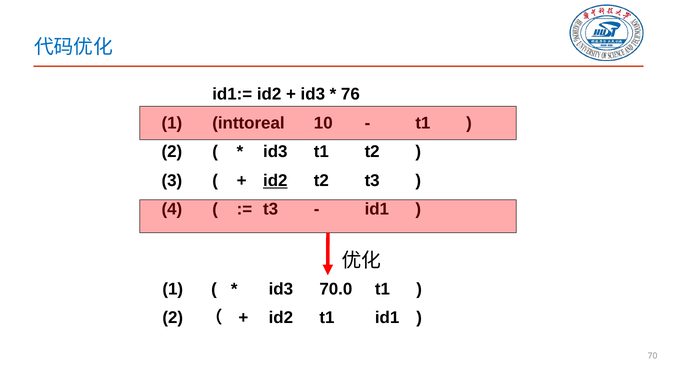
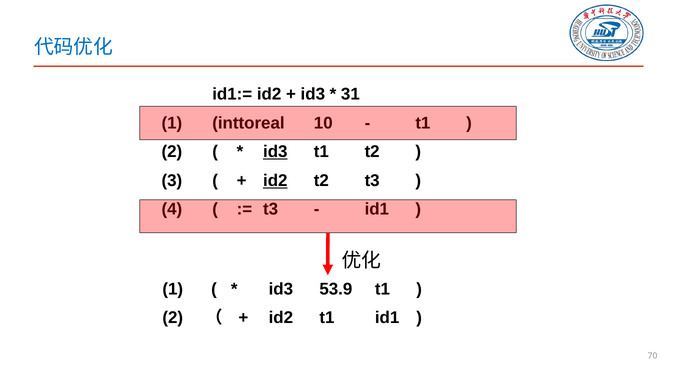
76: 76 -> 31 (350, 94)
id3 underline: none -> present (275, 152)
70.0: 70.0 -> 53.9 (336, 289)
